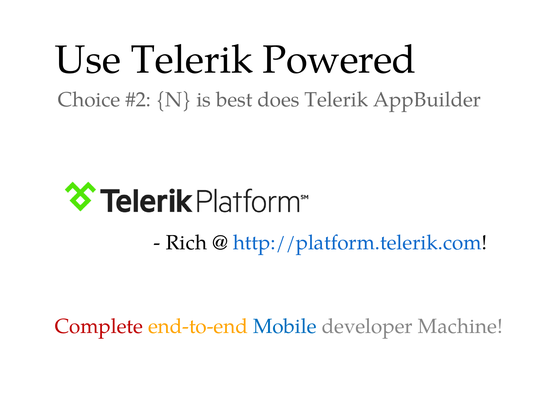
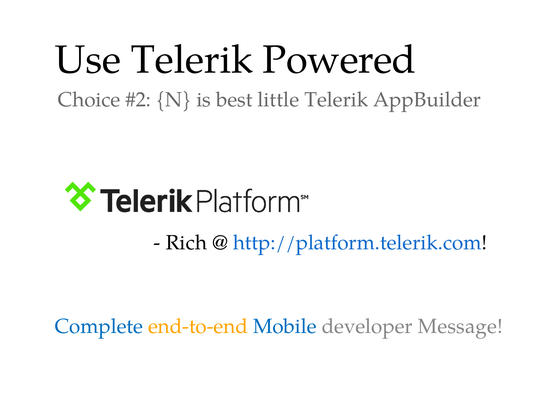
does: does -> little (278, 100)
Complete colour: red -> blue (99, 327)
Machine: Machine -> Message (460, 327)
